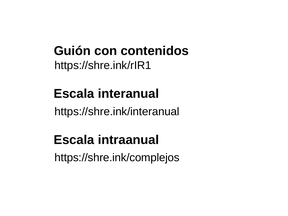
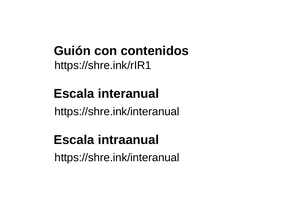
https://shre.ink/complejos: https://shre.ink/complejos -> https://shre.ink/interanual (117, 158)
